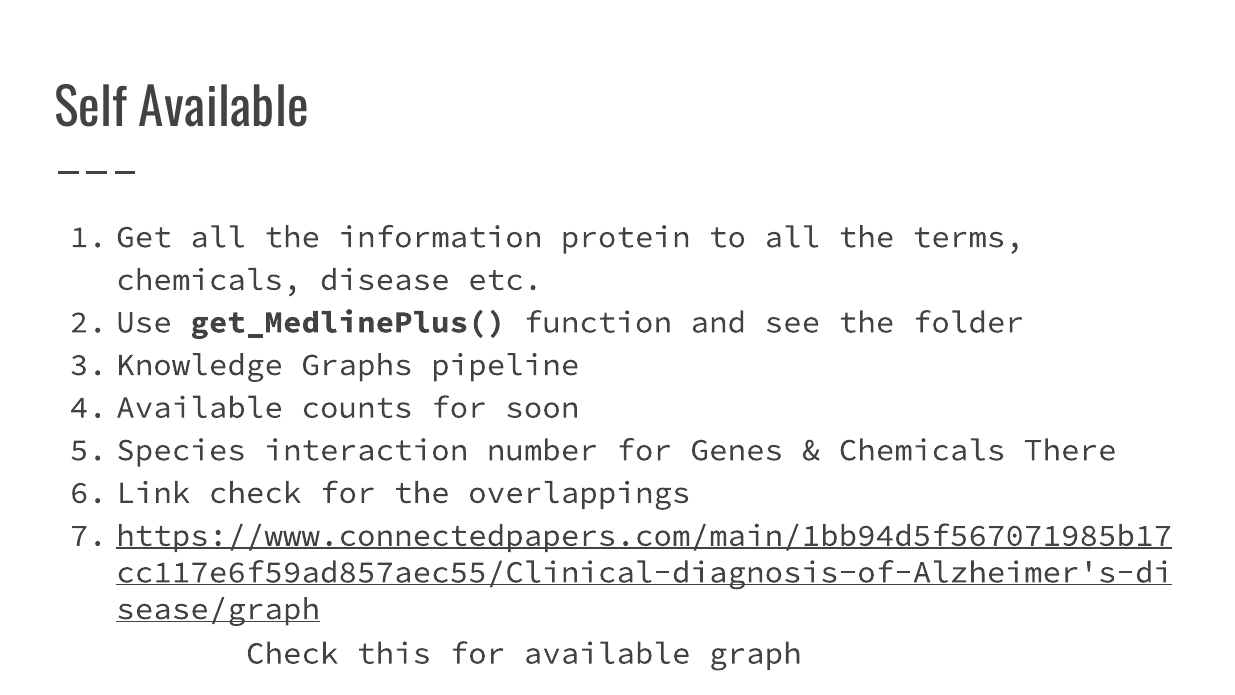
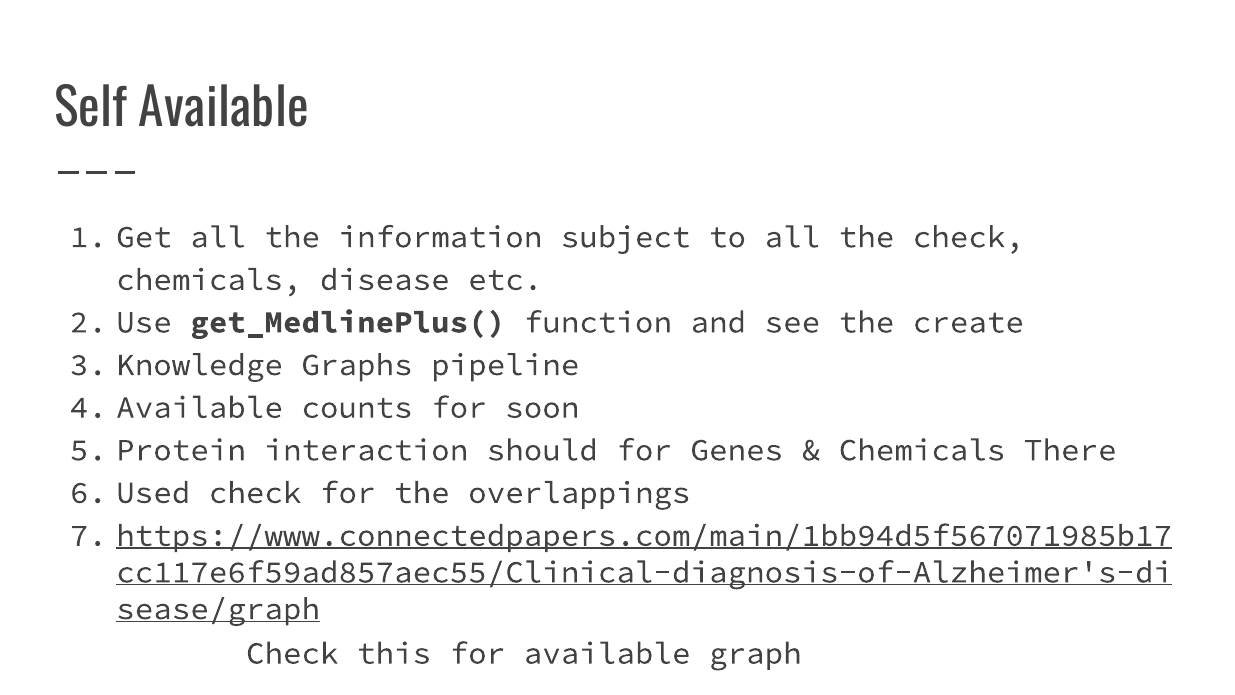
protein: protein -> subject (626, 237)
the terms: terms -> check (968, 237)
folder: folder -> create (968, 322)
Species: Species -> Protein (181, 450)
number: number -> should (542, 450)
Link: Link -> Used (153, 493)
